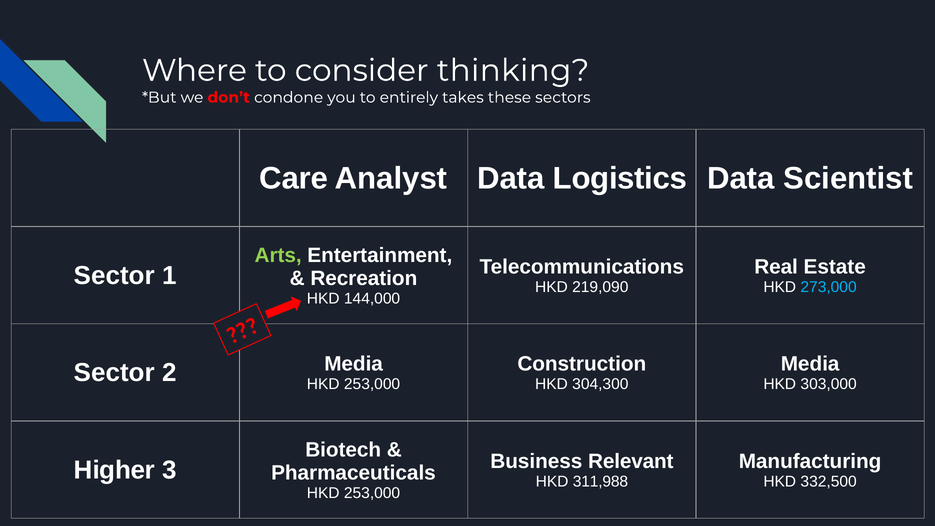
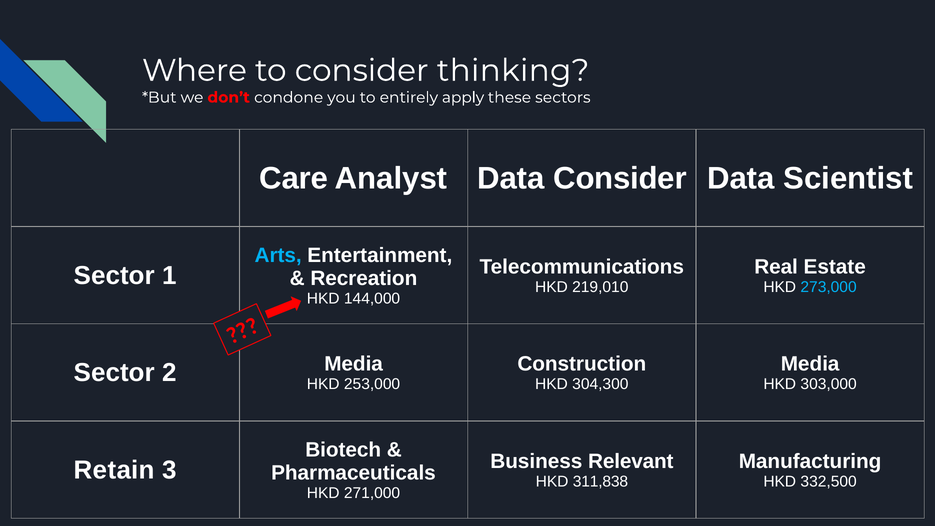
takes: takes -> apply (463, 97)
Data Logistics: Logistics -> Consider (620, 178)
Arts colour: light green -> light blue (278, 255)
219,090: 219,090 -> 219,010 (600, 287)
Higher: Higher -> Retain (114, 470)
311,988: 311,988 -> 311,838 (600, 481)
253,000: 253,000 -> 271,000 (372, 493)
